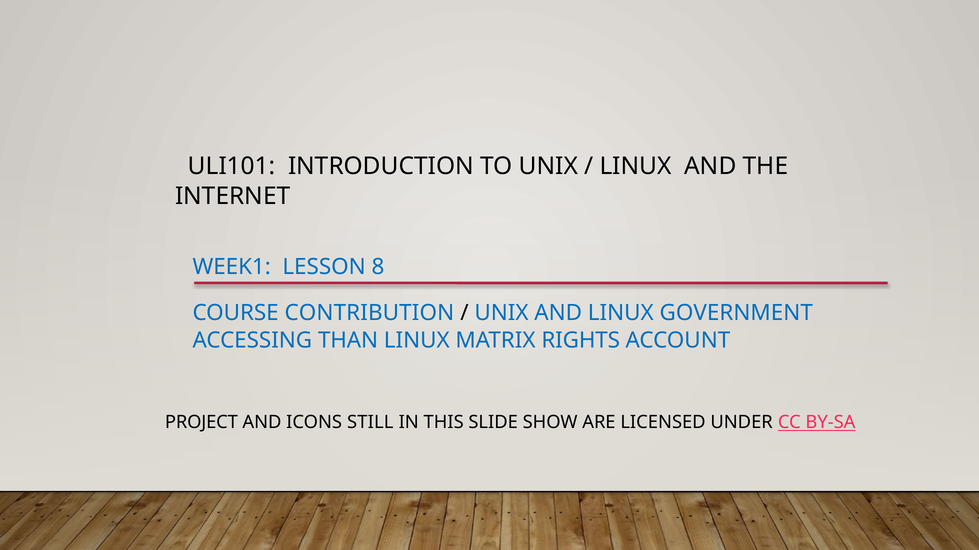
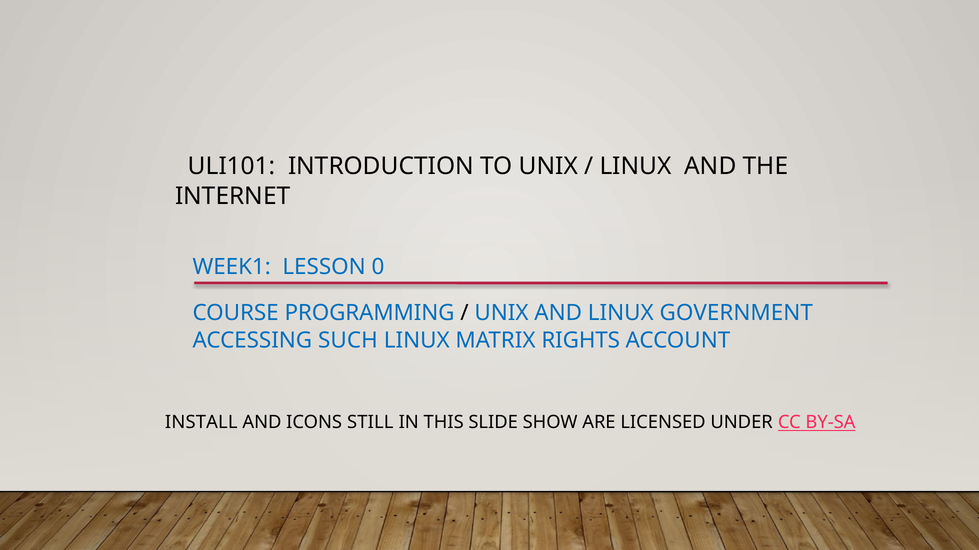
8: 8 -> 0 (378, 267)
CONTRIBUTION: CONTRIBUTION -> PROGRAMMING (370, 313)
THAN: THAN -> SUCH (348, 341)
PROJECT: PROJECT -> INSTALL (201, 423)
